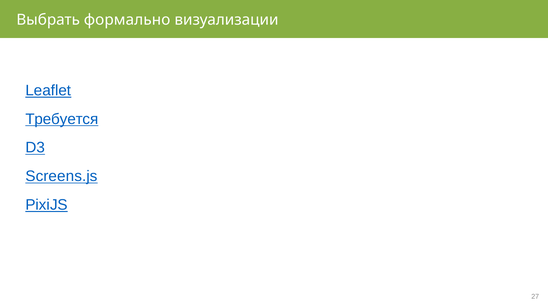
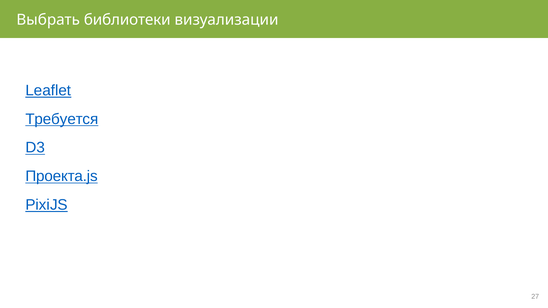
формально: формально -> библиотеки (127, 20)
Screens.js: Screens.js -> Проекта.js (62, 176)
